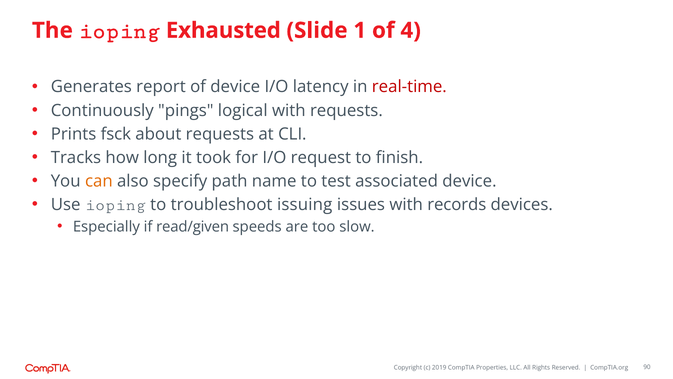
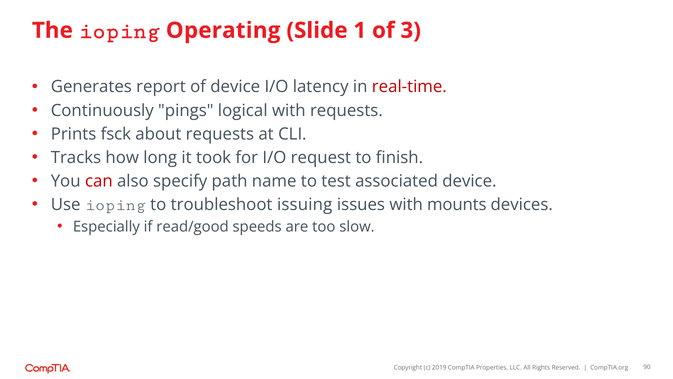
Exhausted: Exhausted -> Operating (223, 30)
4: 4 -> 3 (411, 30)
can colour: orange -> red (99, 181)
records: records -> mounts (457, 205)
read/given: read/given -> read/good (193, 226)
